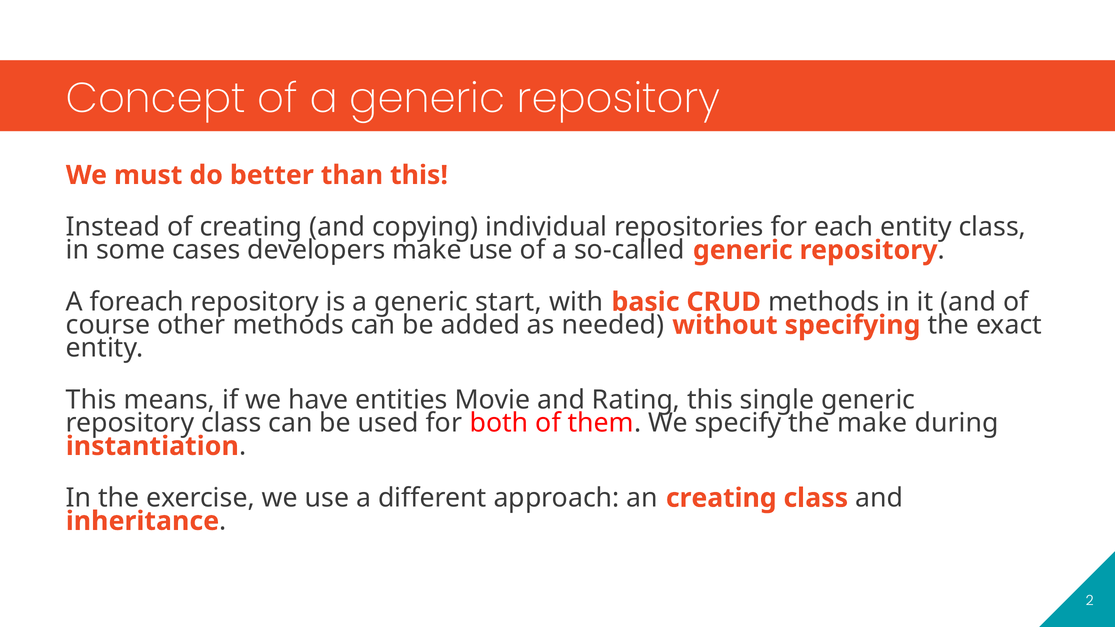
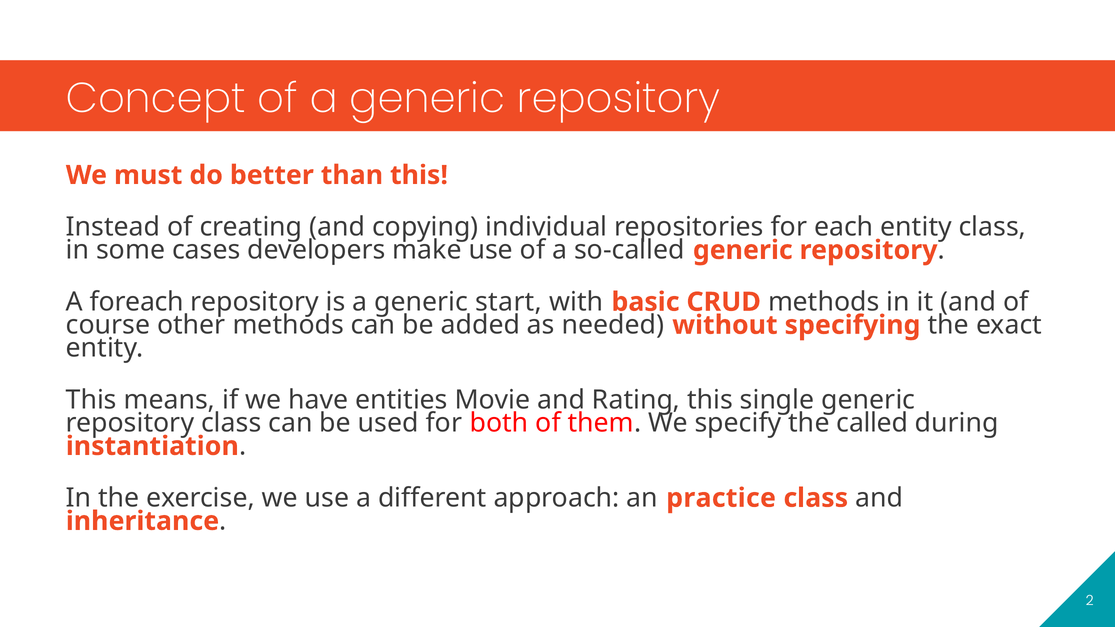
the make: make -> called (872, 423)
an creating: creating -> practice (721, 498)
